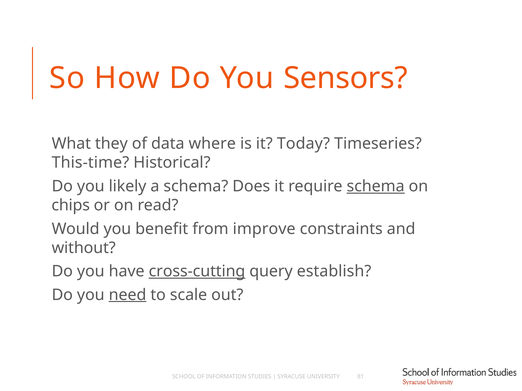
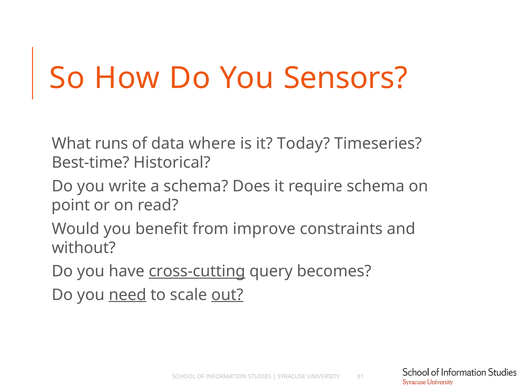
they: they -> runs (111, 144)
This-time: This-time -> Best-time (91, 163)
likely: likely -> write (128, 186)
schema underline: present -> none (376, 186)
chips: chips -> point (71, 206)
establish: establish -> becomes (334, 272)
out underline: none -> present (227, 295)
